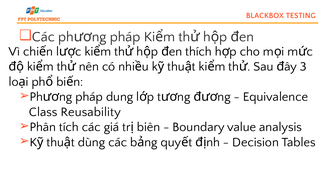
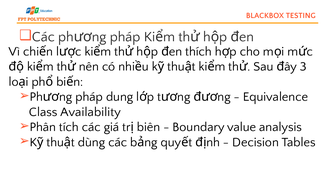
Reusability: Reusability -> Availability (91, 112)
